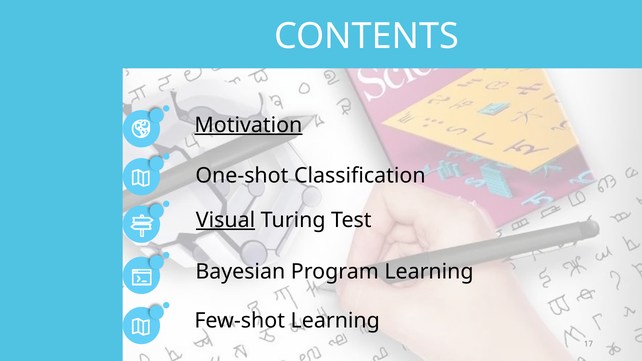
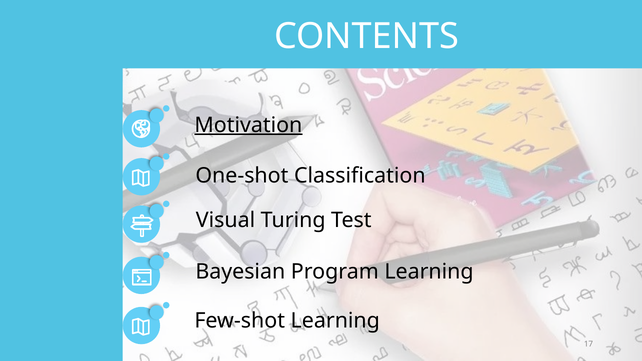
Visual underline: present -> none (225, 220)
